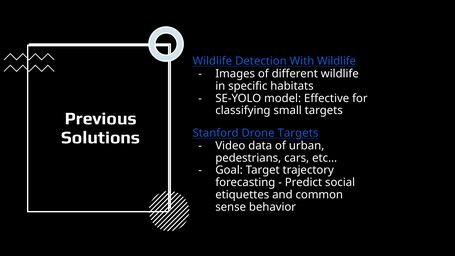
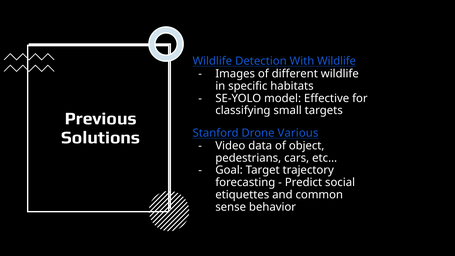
Drone Targets: Targets -> Various (298, 133)
urban: urban -> object (307, 146)
